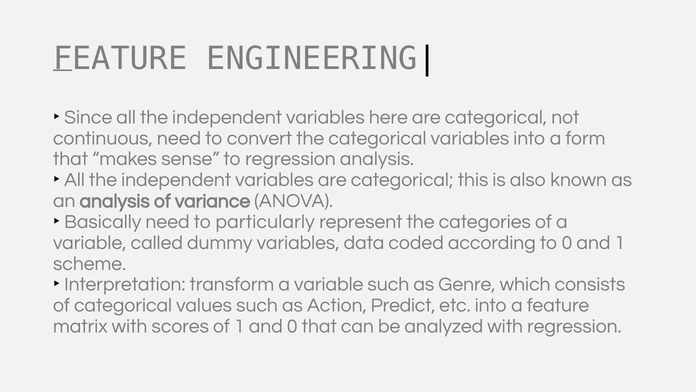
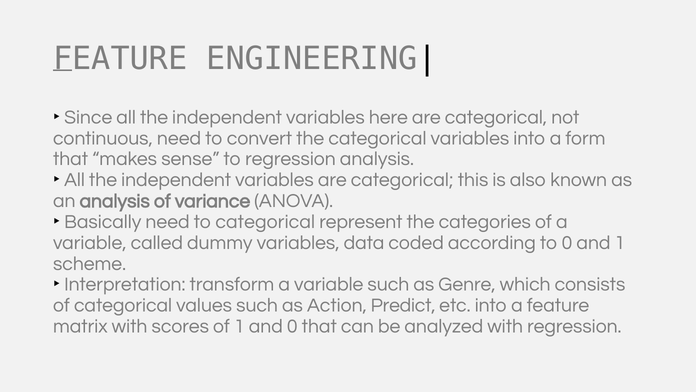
to particularly: particularly -> categorical (265, 222)
